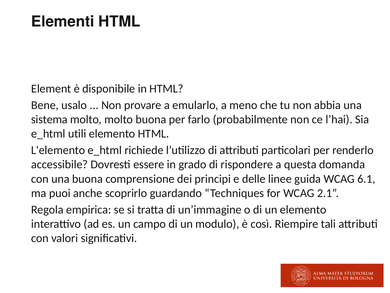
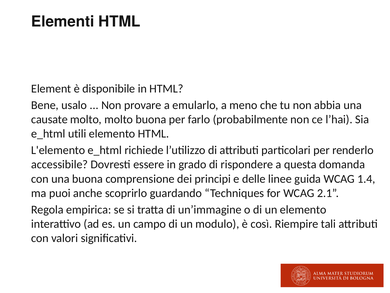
sistema: sistema -> causate (49, 119)
6.1: 6.1 -> 1.4 (366, 179)
